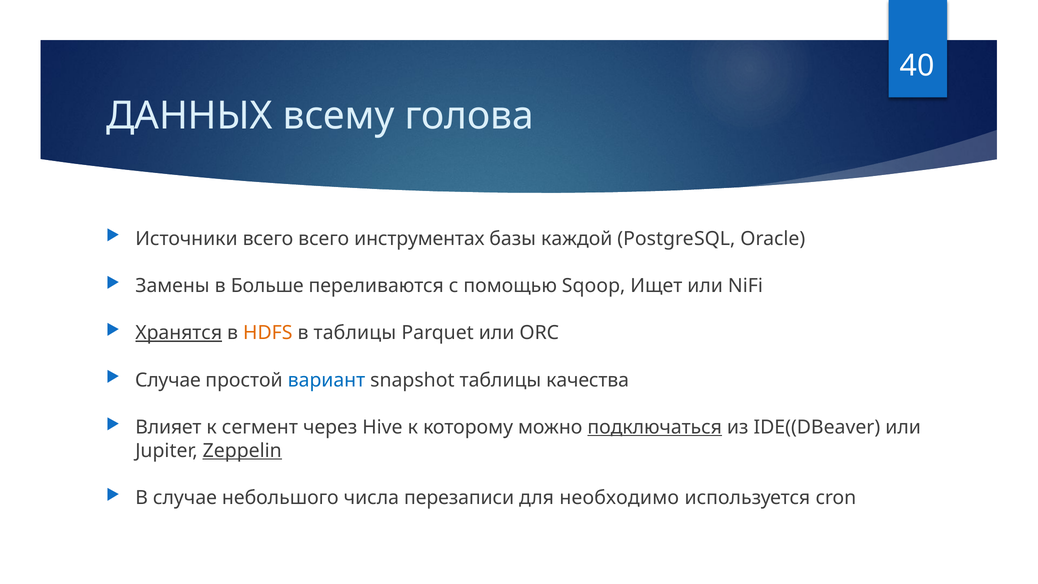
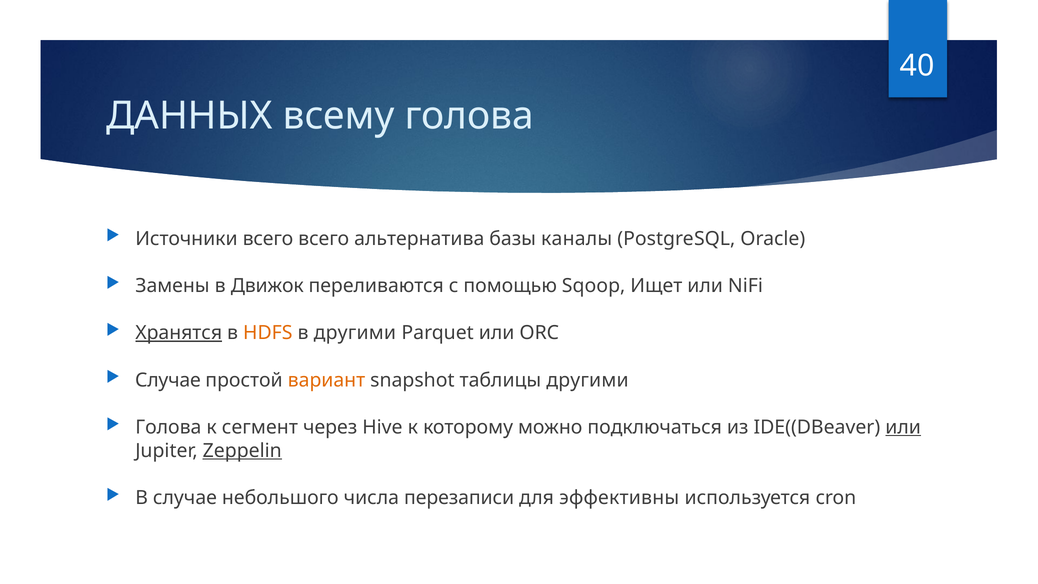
инструментах: инструментах -> альтернатива (419, 239)
каждой: каждой -> каналы (577, 239)
Больше: Больше -> Движок (267, 286)
в таблицы: таблицы -> другими (355, 333)
вариант colour: blue -> orange (326, 380)
таблицы качества: качества -> другими (587, 380)
Влияет: Влияет -> Голова (168, 427)
подключаться underline: present -> none (655, 427)
или underline: none -> present (903, 427)
необходимо: необходимо -> эффективны (619, 498)
